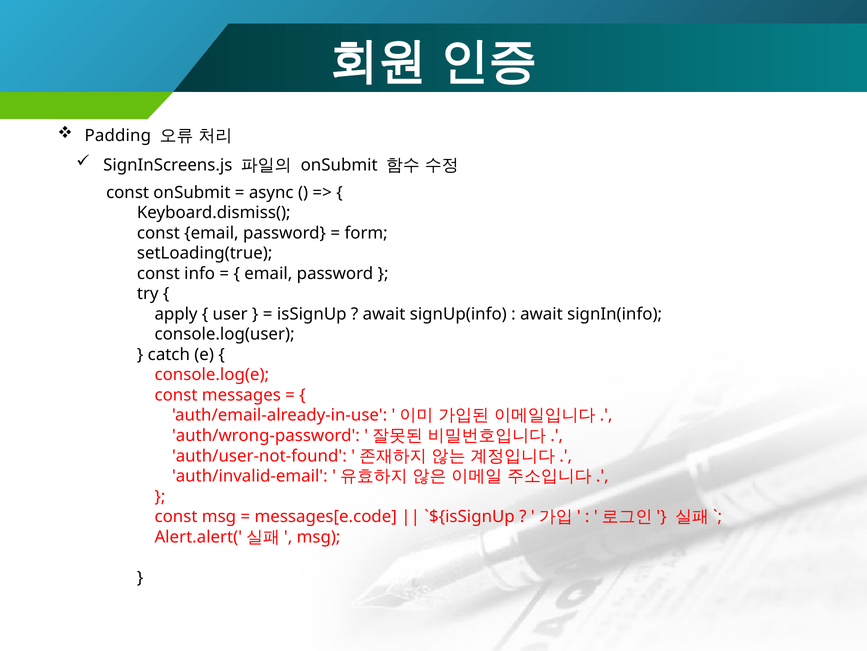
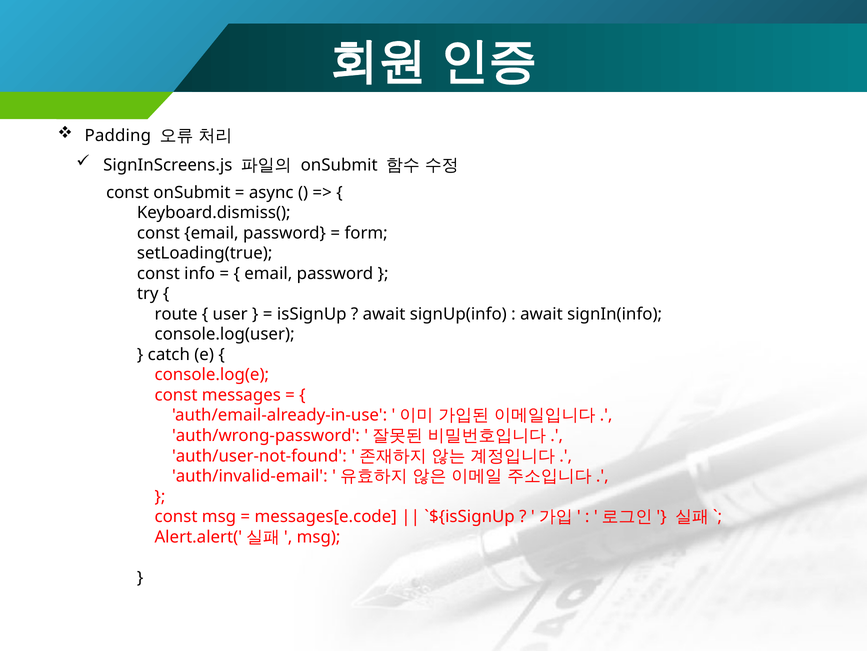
apply: apply -> route (176, 314)
